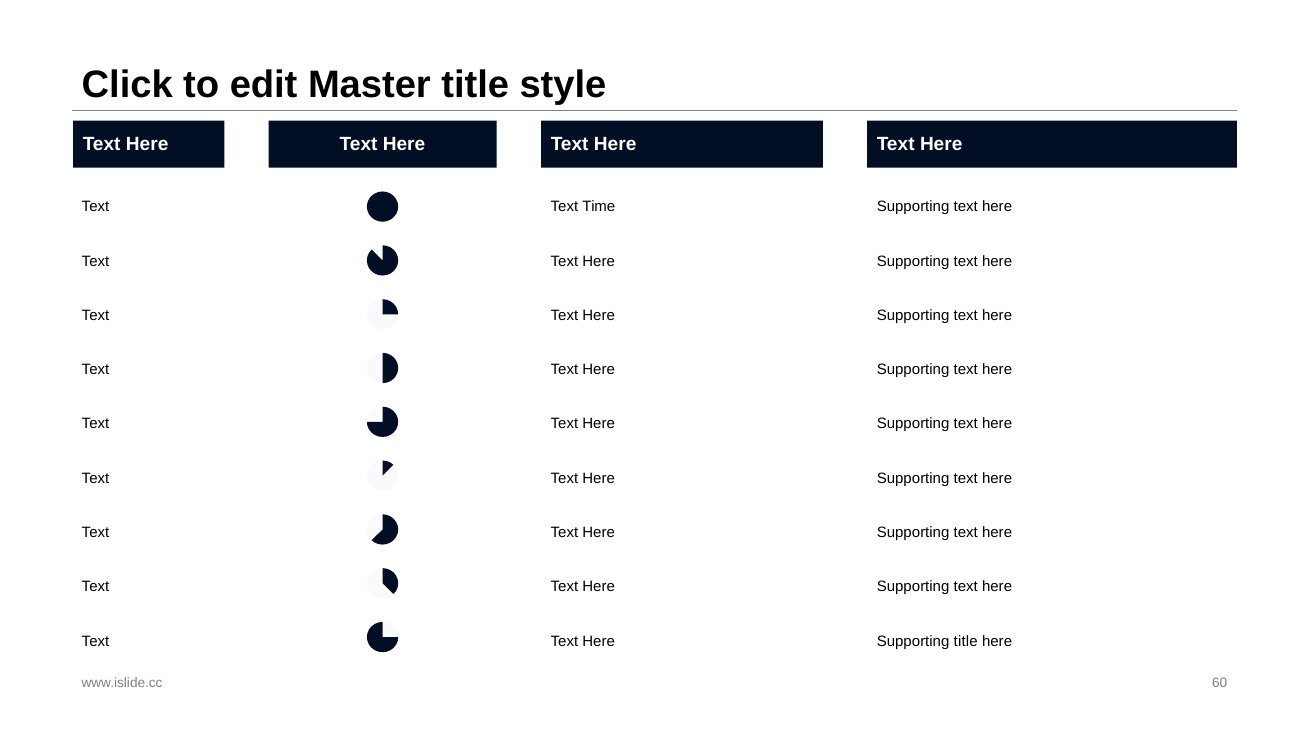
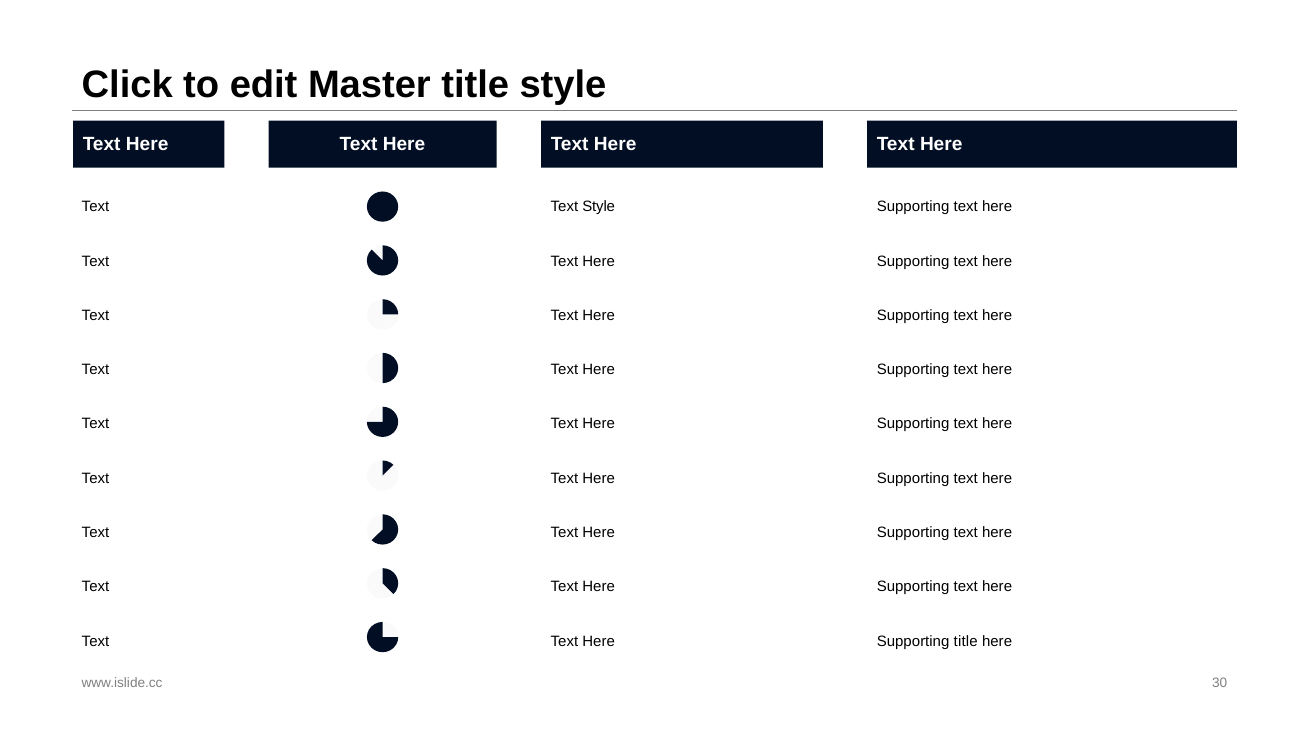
Text Time: Time -> Style (599, 207)
60: 60 -> 30 (1220, 682)
